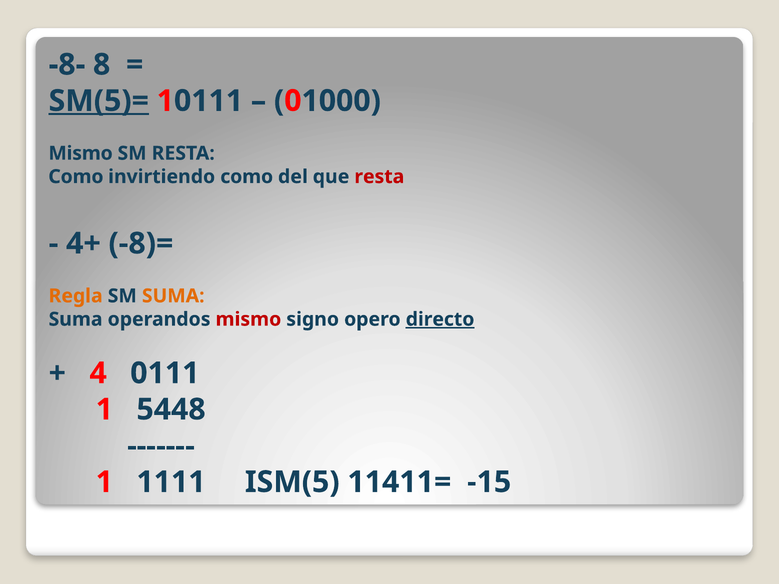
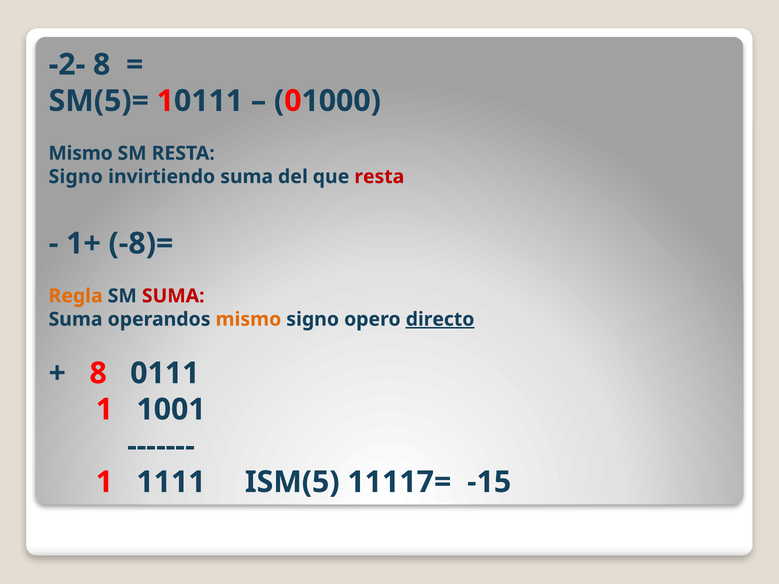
-8-: -8- -> -2- (67, 65)
SM(5)= underline: present -> none (99, 101)
Como: Como -> Signo (76, 177)
invirtiendo como: como -> suma (247, 177)
4+: 4+ -> 1+ (83, 244)
SUMA colour: orange -> red (173, 296)
mismo colour: red -> orange (248, 319)
4: 4 -> 8 (98, 373)
5448: 5448 -> 1001 (171, 410)
11411=: 11411= -> 11117= (399, 482)
